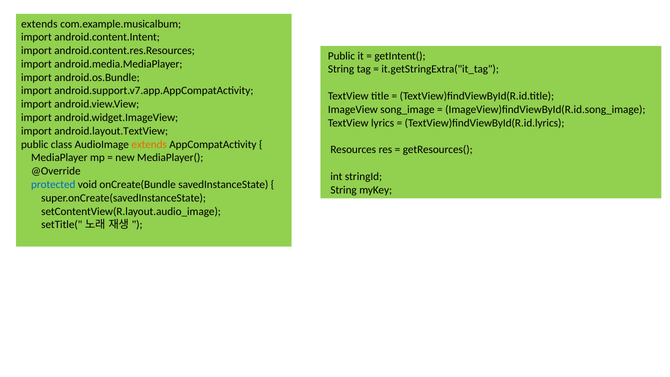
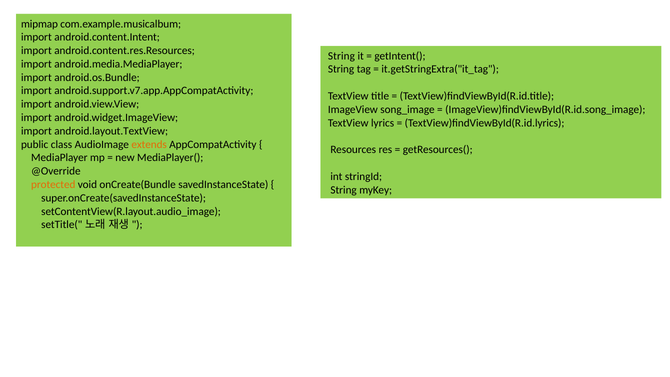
extends: extends -> mipmap (39, 24)
Public: Public -> String (341, 56)
protected colour: blue -> orange (53, 185)
